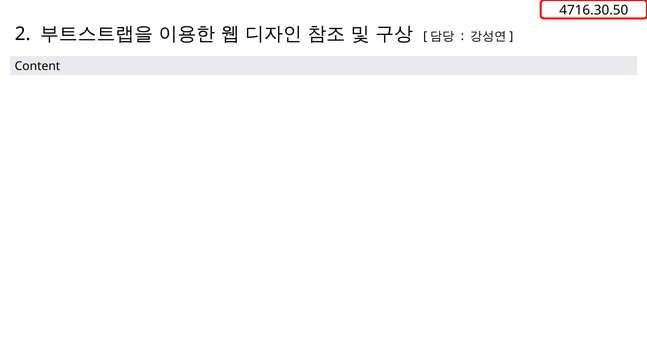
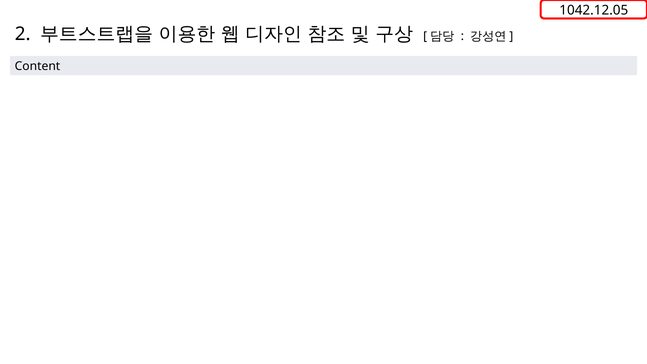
4716.30.50: 4716.30.50 -> 1042.12.05 (594, 10)
